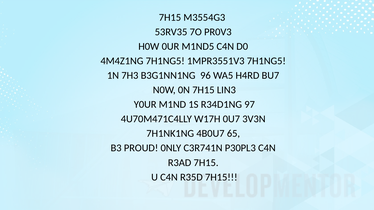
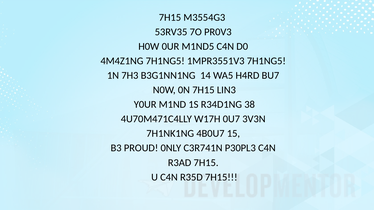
96: 96 -> 14 (205, 76)
97: 97 -> 38 (250, 105)
65: 65 -> 15 (233, 134)
